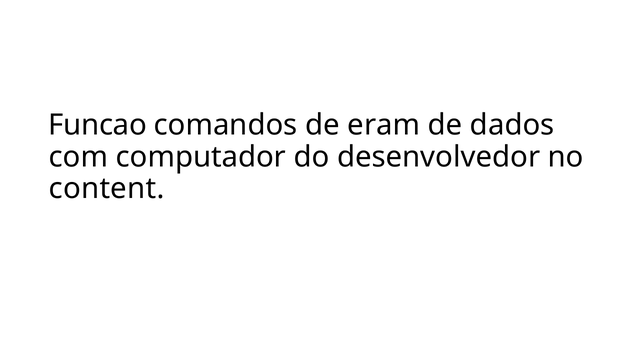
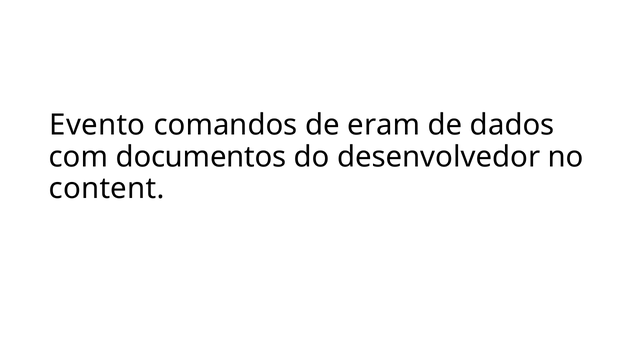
Funcao: Funcao -> Evento (97, 125)
computador: computador -> documentos (201, 157)
